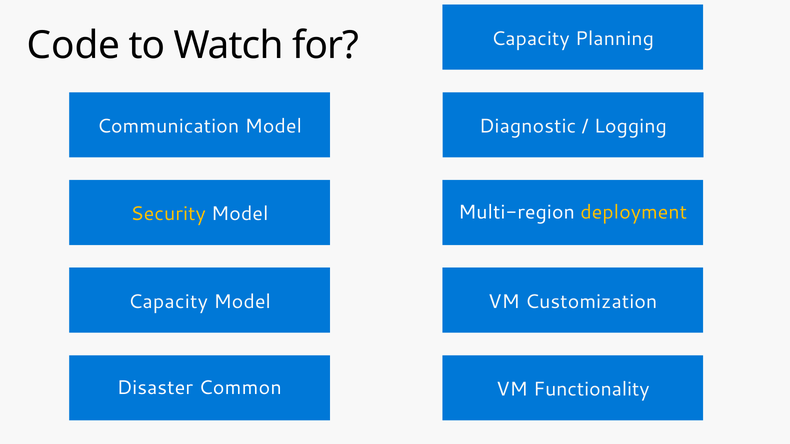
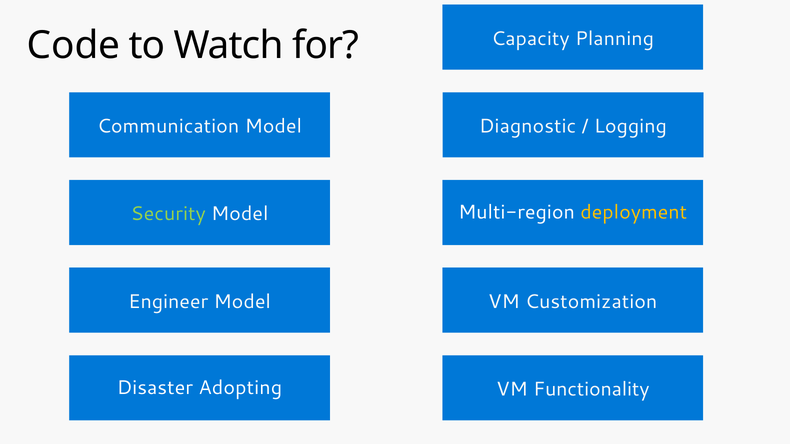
Security colour: yellow -> light green (168, 214)
Capacity: Capacity -> Engineer (168, 302)
Common: Common -> Adopting (240, 388)
